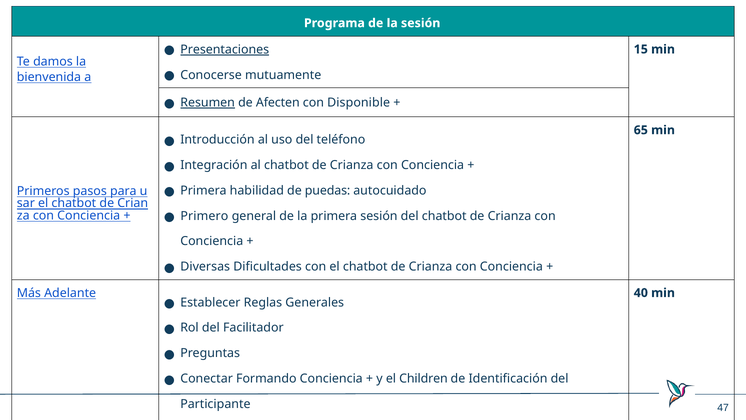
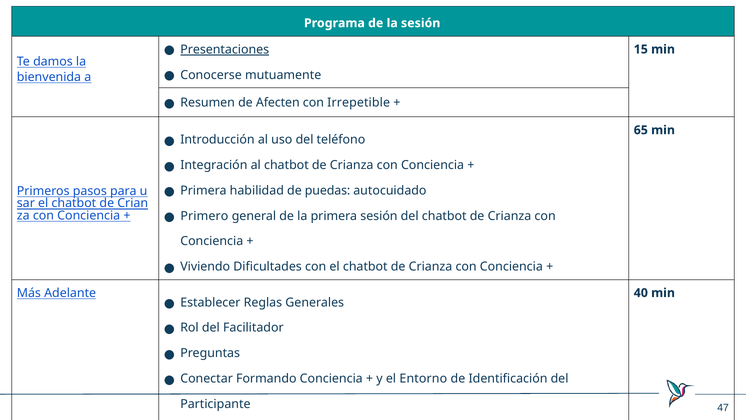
Resumen underline: present -> none (208, 103)
Disponible: Disponible -> Irrepetible (359, 103)
Diversas: Diversas -> Viviendo (205, 266)
Children: Children -> Entorno (423, 378)
